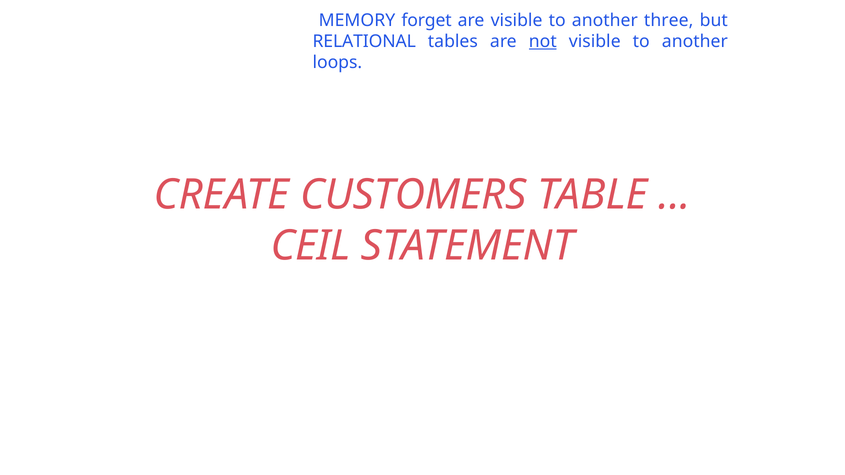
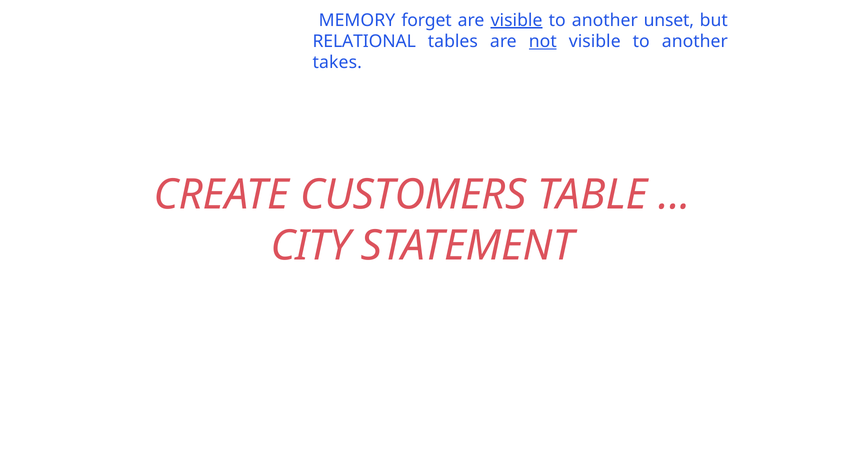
visible underline: none -> present (517, 20)
three: three -> unset (669, 20)
loops: loops -> takes (337, 62)
CEIL: CEIL -> CITY (311, 246)
